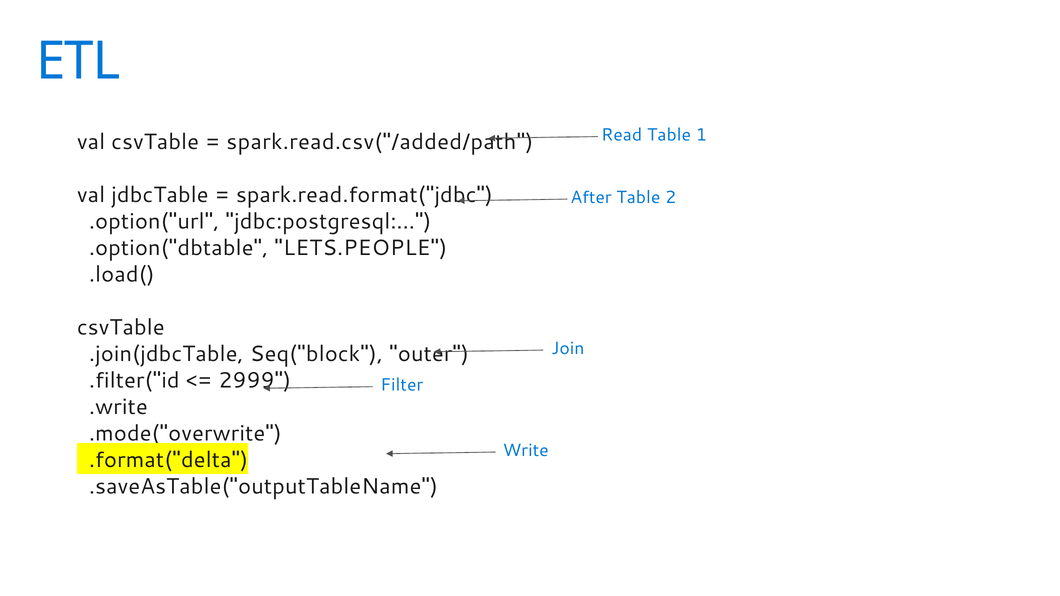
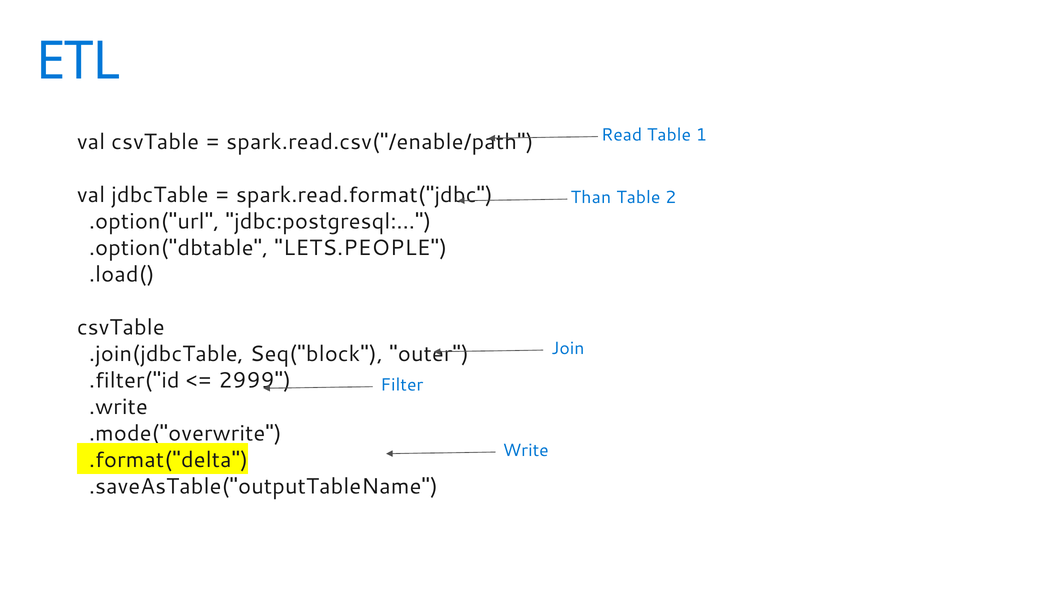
spark.read.csv("/added/path: spark.read.csv("/added/path -> spark.read.csv("/enable/path (380, 142)
After: After -> Than (591, 198)
